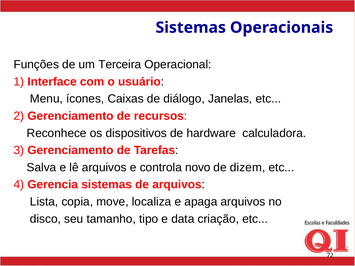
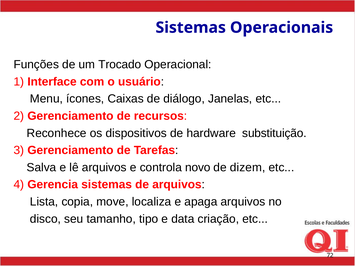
Terceira: Terceira -> Trocado (120, 65)
calculadora: calculadora -> substituição (274, 133)
